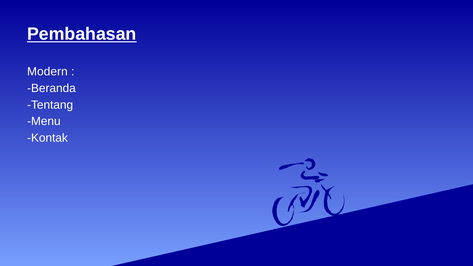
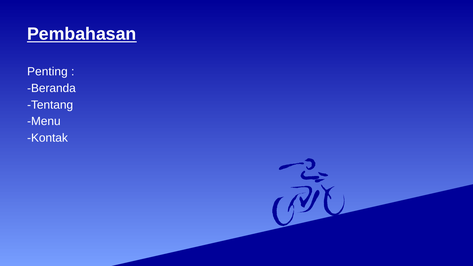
Modern: Modern -> Penting (47, 72)
